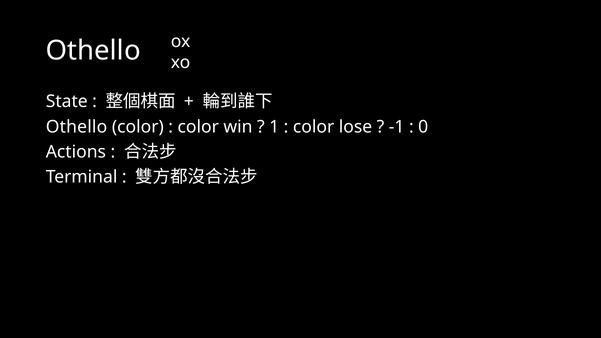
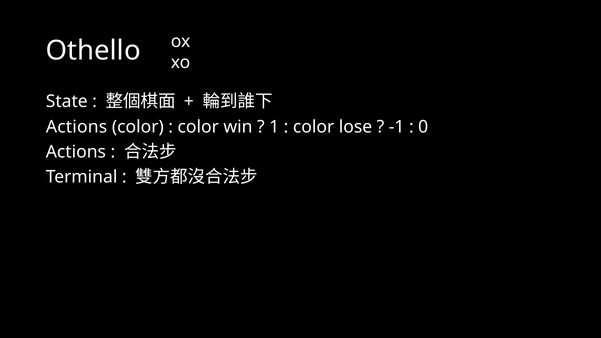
Othello: Othello -> Actions (77, 127)
